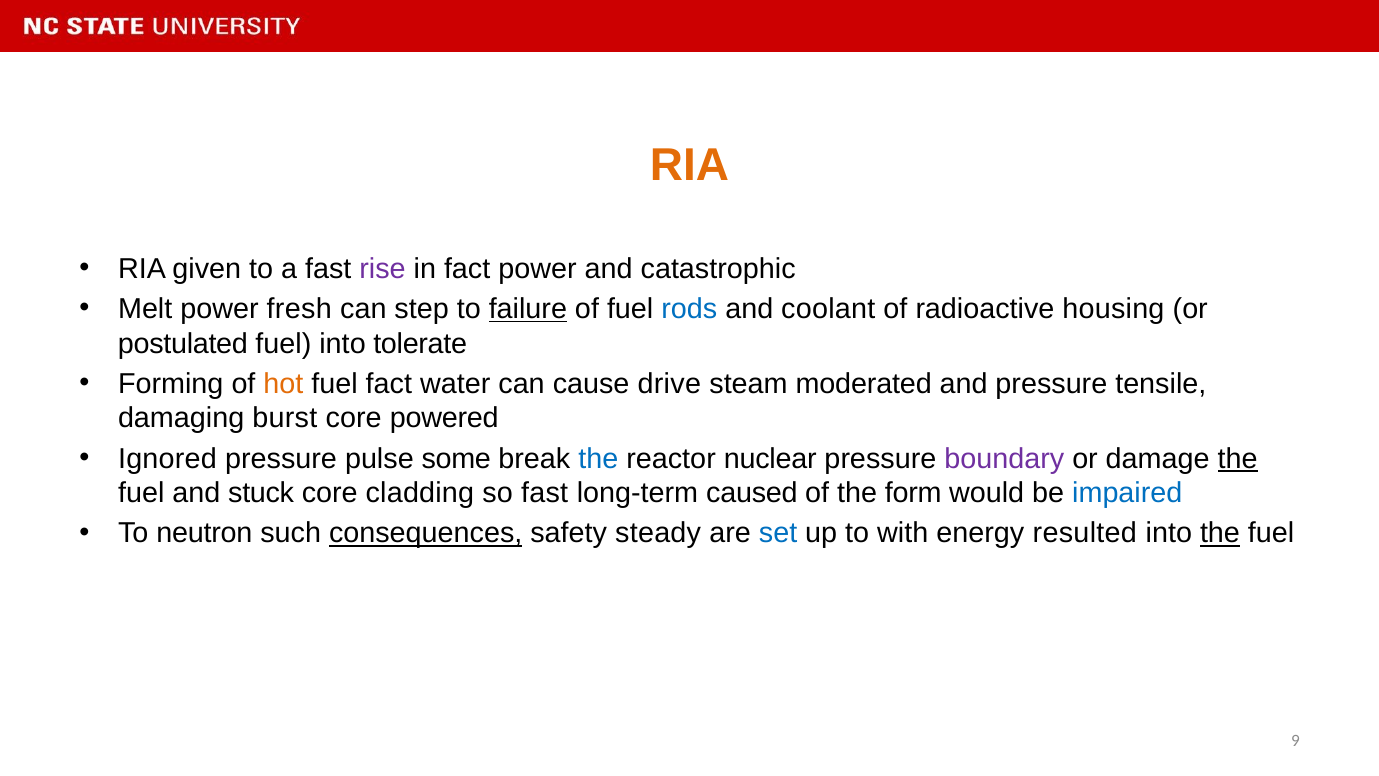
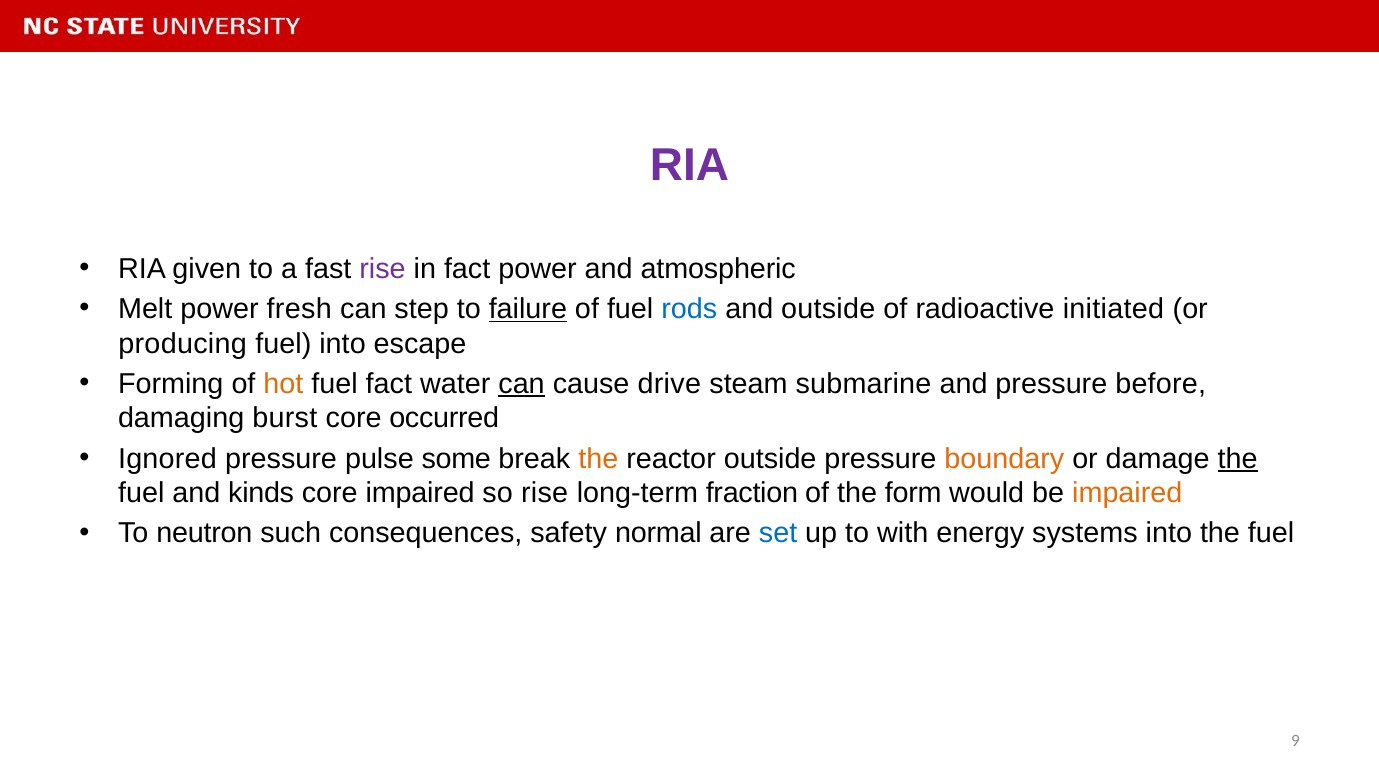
RIA colour: orange -> purple (689, 165)
catastrophic: catastrophic -> atmospheric (718, 269)
and coolant: coolant -> outside (828, 309)
housing: housing -> initiated (1113, 309)
postulated: postulated -> producing (183, 343)
tolerate: tolerate -> escape (420, 343)
can underline: none -> present (522, 384)
moderated: moderated -> submarine (863, 384)
tensile: tensile -> before (1161, 384)
powered: powered -> occurred (444, 418)
the colour: blue -> orange (598, 458)
reactor nuclear: nuclear -> outside (770, 458)
boundary colour: purple -> orange (1004, 458)
stuck: stuck -> kinds (261, 493)
core cladding: cladding -> impaired (420, 493)
so fast: fast -> rise (545, 493)
caused: caused -> fraction (752, 493)
impaired colour: blue -> orange (1127, 493)
consequences underline: present -> none (426, 533)
steady: steady -> normal (658, 533)
resulted: resulted -> systems (1085, 533)
the underline: present -> none (1220, 533)
